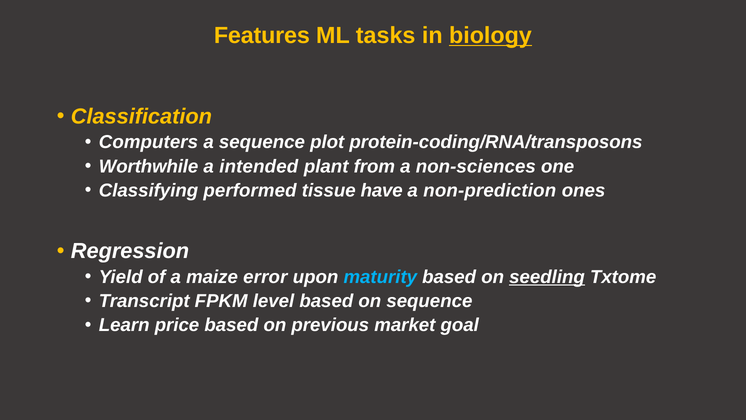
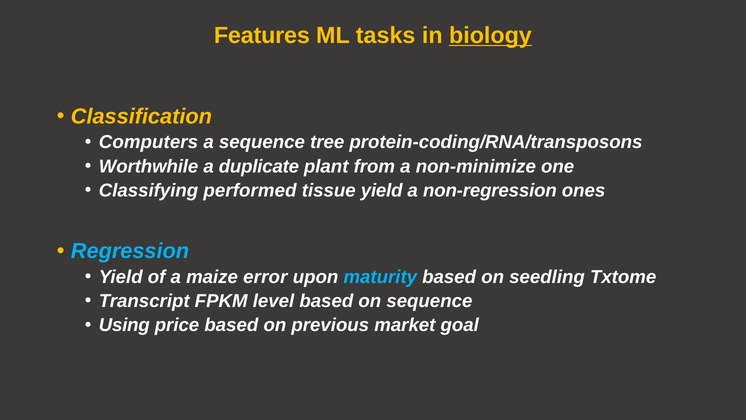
plot: plot -> tree (327, 142)
intended: intended -> duplicate (259, 166)
non-sciences: non-sciences -> non-minimize (476, 166)
tissue have: have -> yield (382, 190)
non-prediction: non-prediction -> non-regression (490, 190)
Regression colour: white -> light blue (130, 251)
seedling underline: present -> none (547, 277)
Learn: Learn -> Using (124, 325)
